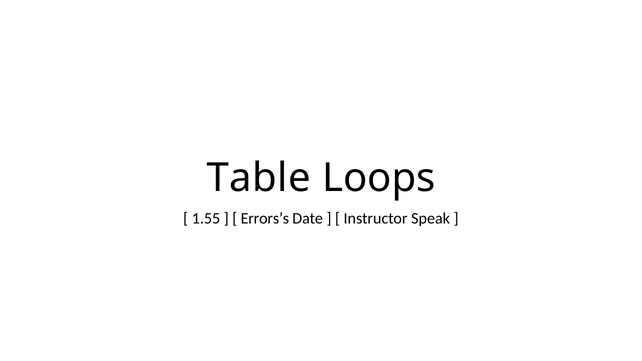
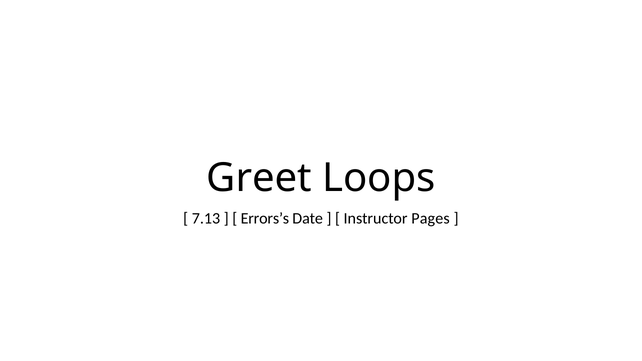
Table: Table -> Greet (259, 178)
1.55: 1.55 -> 7.13 (206, 218)
Speak: Speak -> Pages (431, 218)
